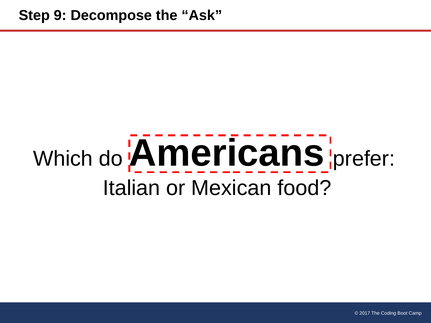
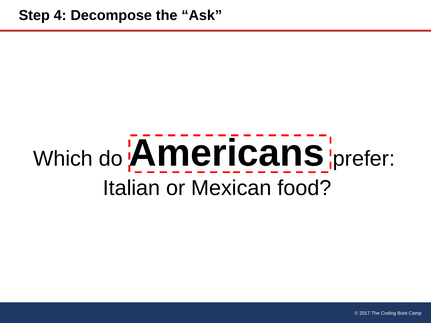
9: 9 -> 4 (60, 15)
